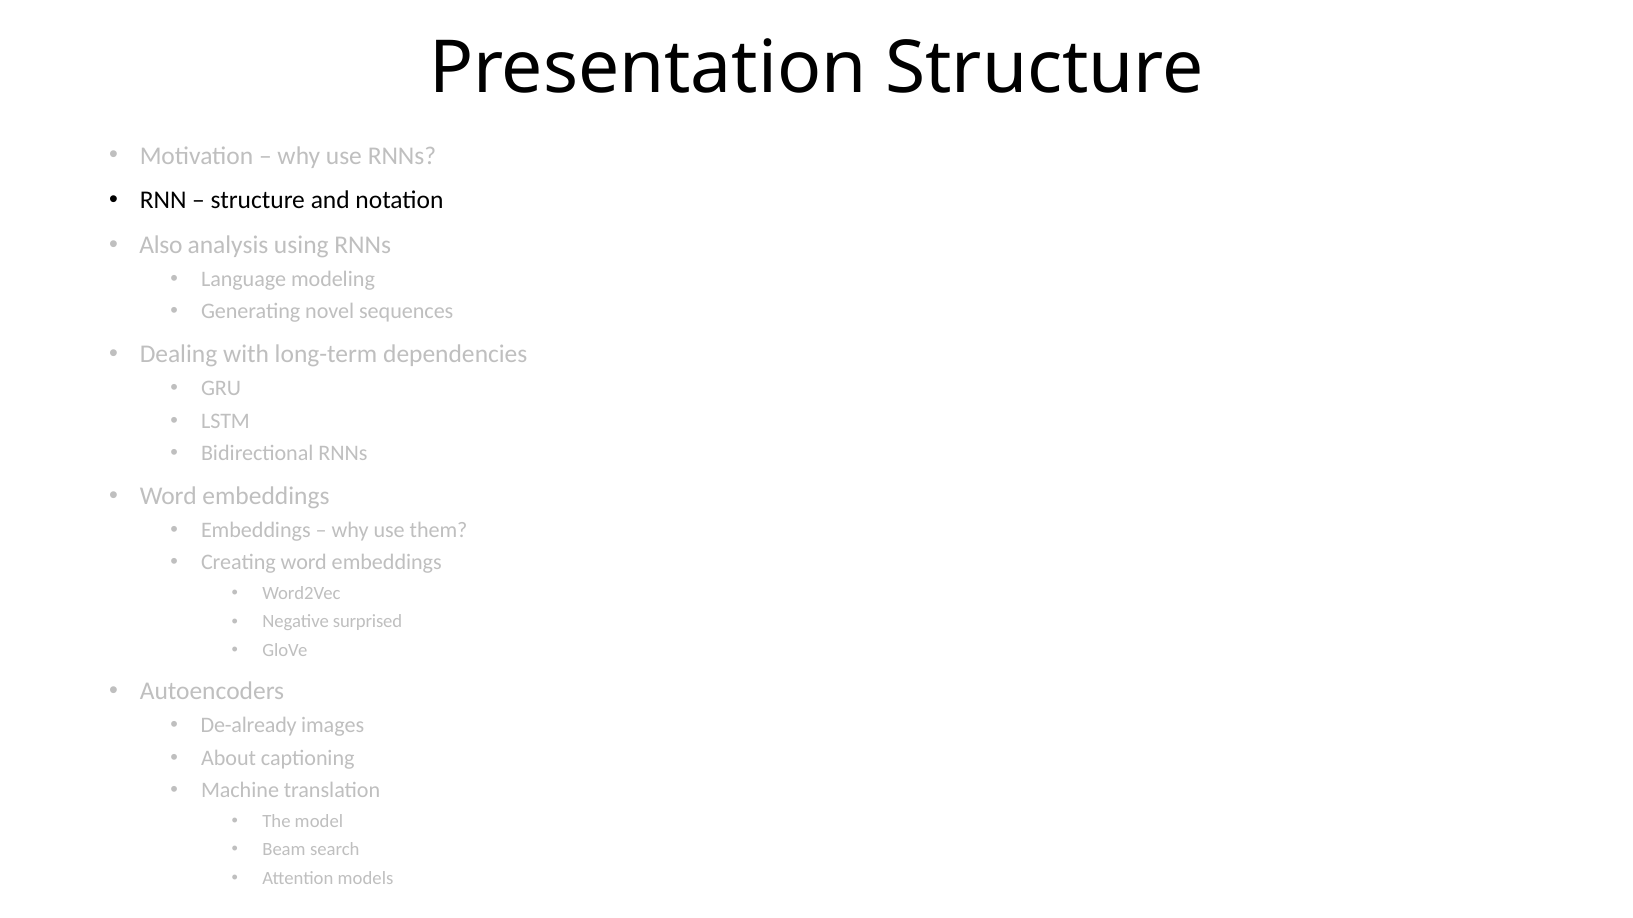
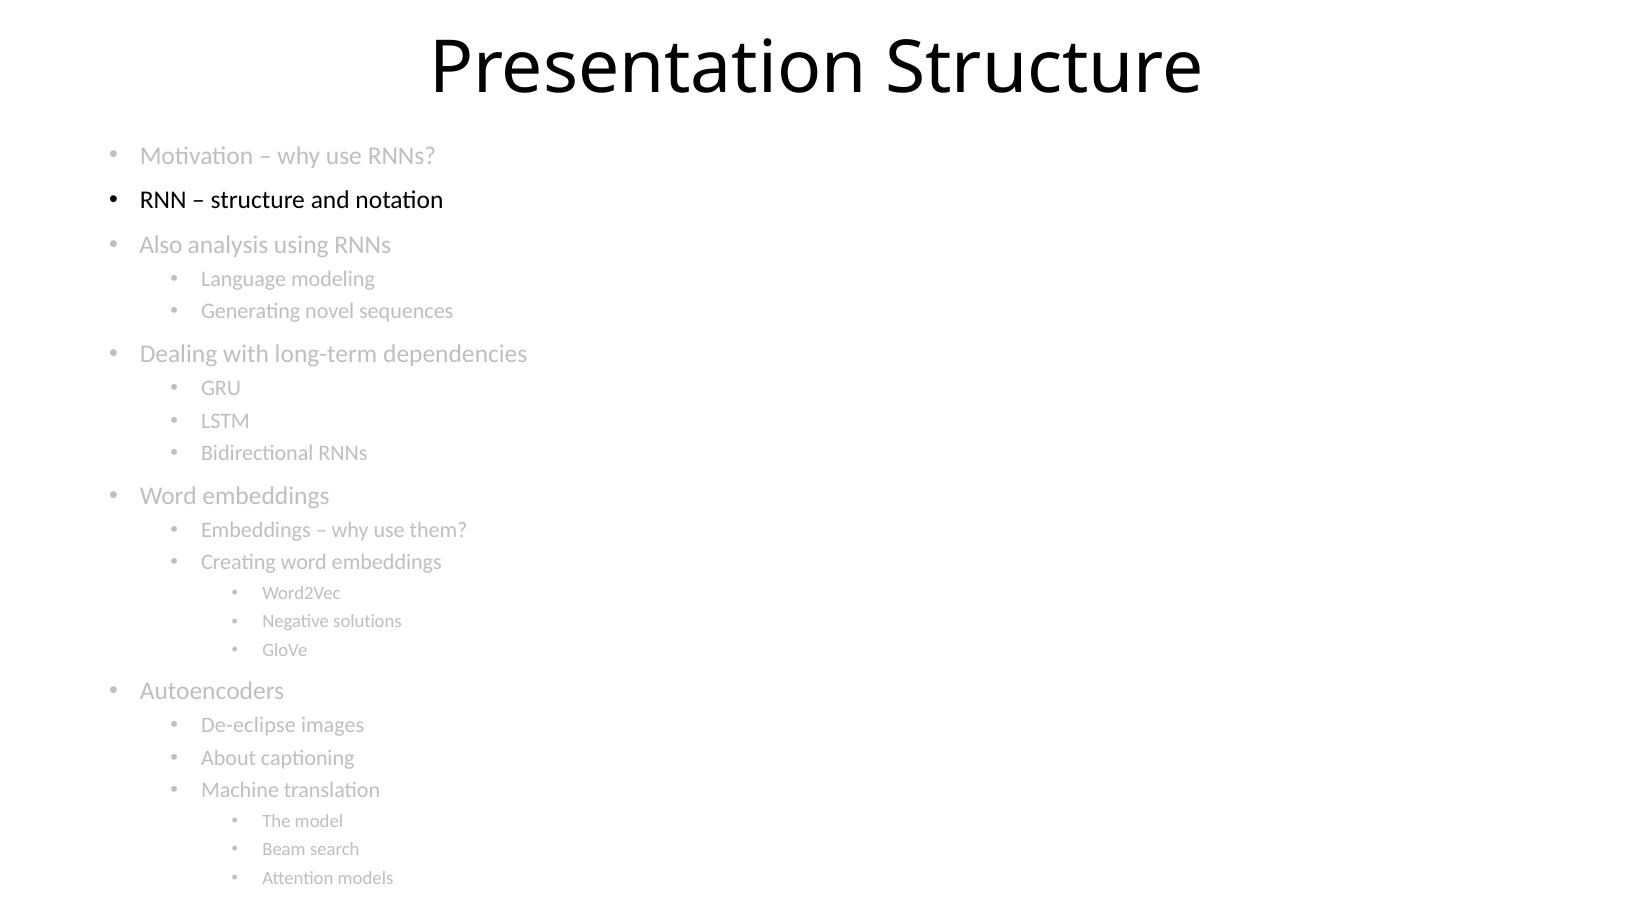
surprised: surprised -> solutions (367, 622)
De-already: De-already -> De-eclipse (249, 726)
